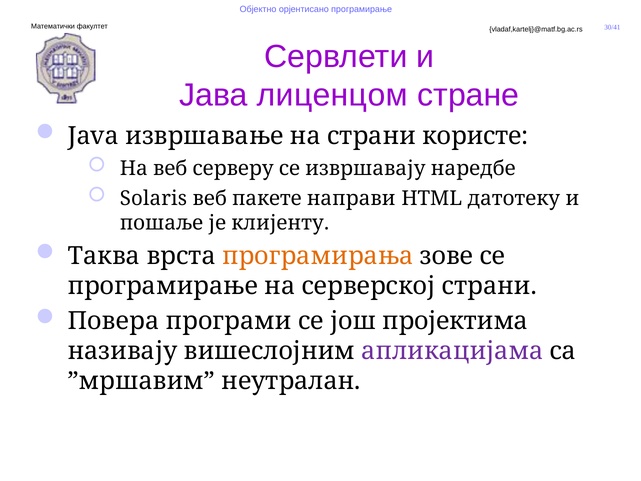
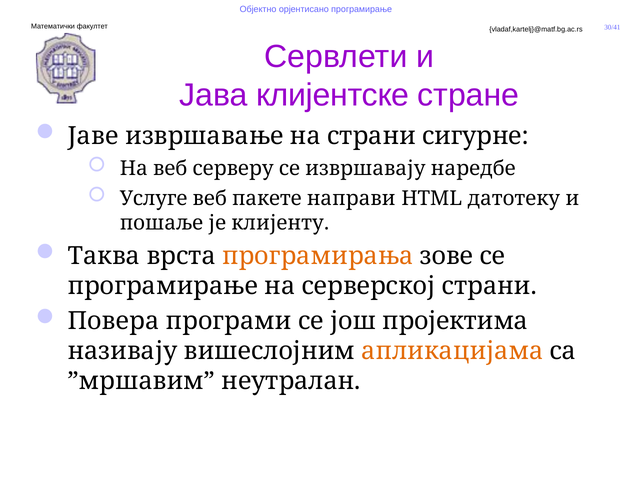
лиценцом: лиценцом -> клијентске (333, 95)
Java: Java -> Јаве (93, 136)
користе: користе -> сигурне (475, 136)
Solaris: Solaris -> Услуге (154, 198)
апликацијама colour: purple -> orange (452, 351)
